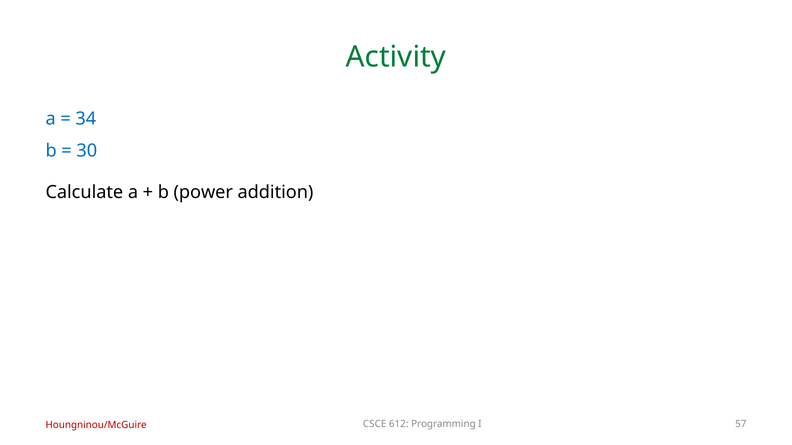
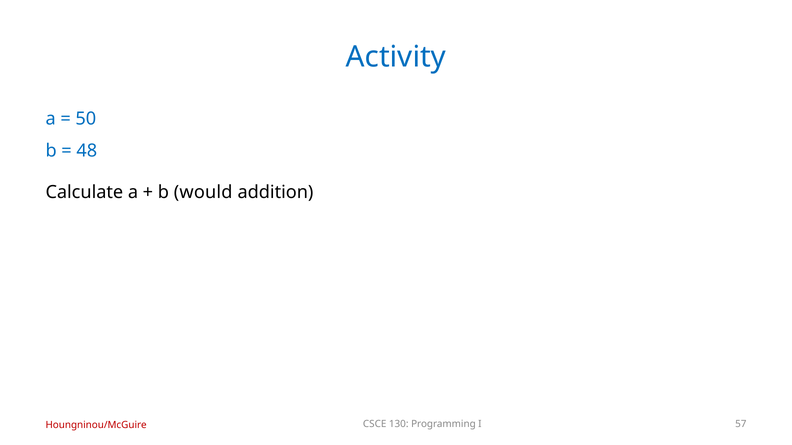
Activity colour: green -> blue (396, 57)
34: 34 -> 50 (86, 119)
30: 30 -> 48 (87, 151)
power: power -> would (203, 192)
612: 612 -> 130 (399, 425)
